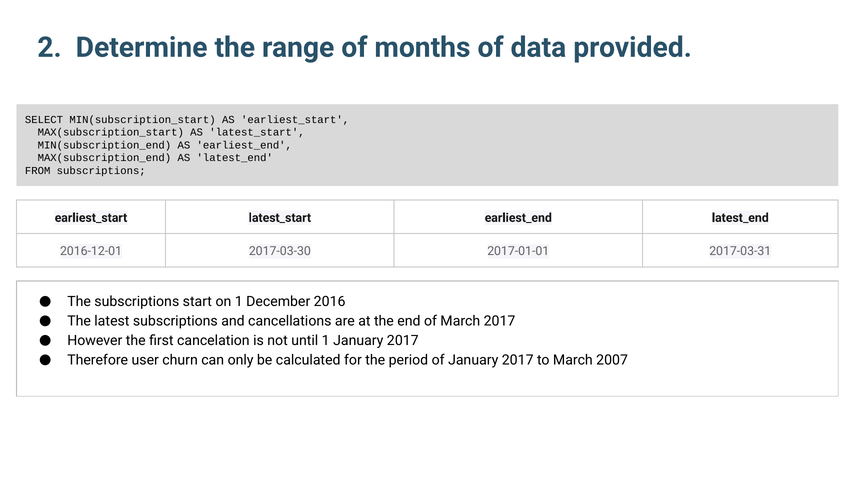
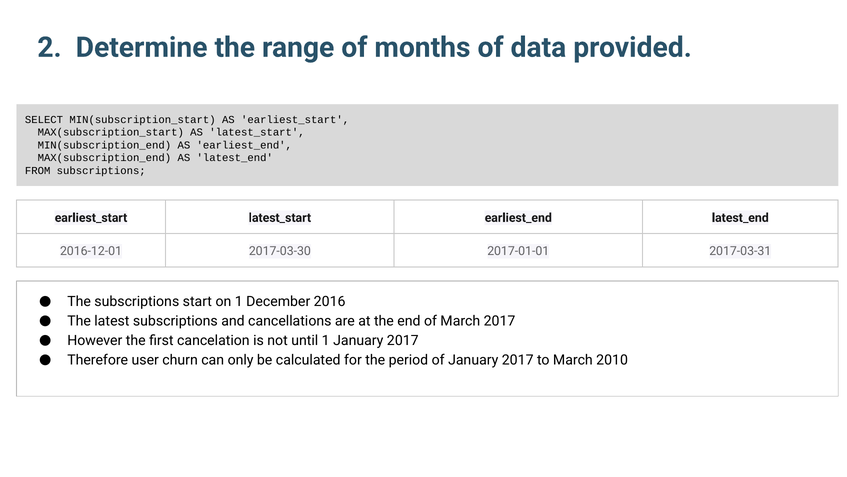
2007: 2007 -> 2010 (612, 360)
